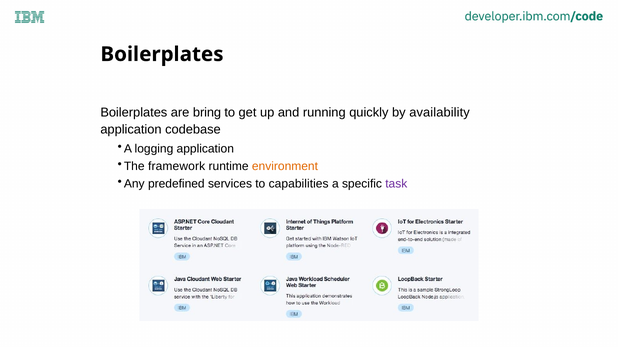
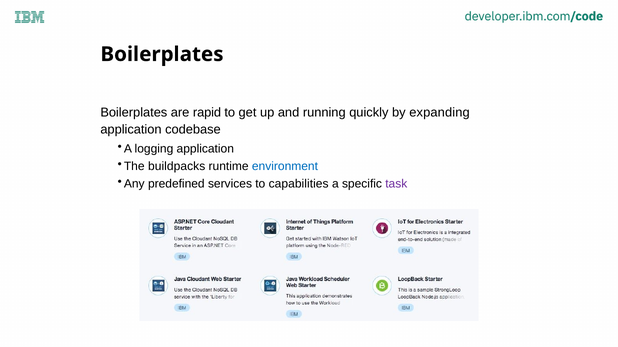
bring: bring -> rapid (207, 113)
availability: availability -> expanding (440, 113)
framework: framework -> buildpacks (177, 167)
environment colour: orange -> blue (285, 167)
